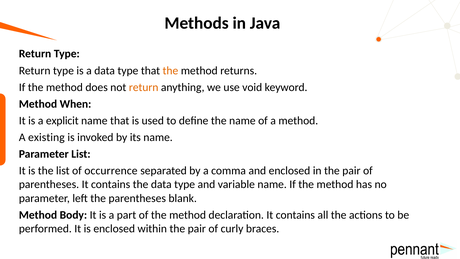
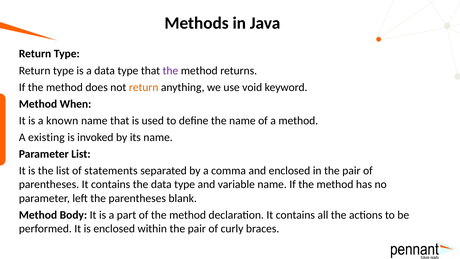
the colour: orange -> purple (170, 70)
explicit: explicit -> known (62, 120)
occurrence: occurrence -> statements (111, 171)
